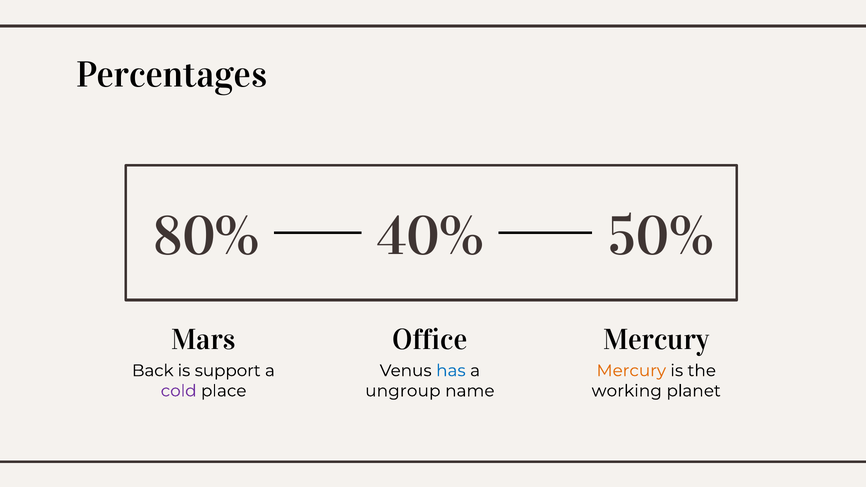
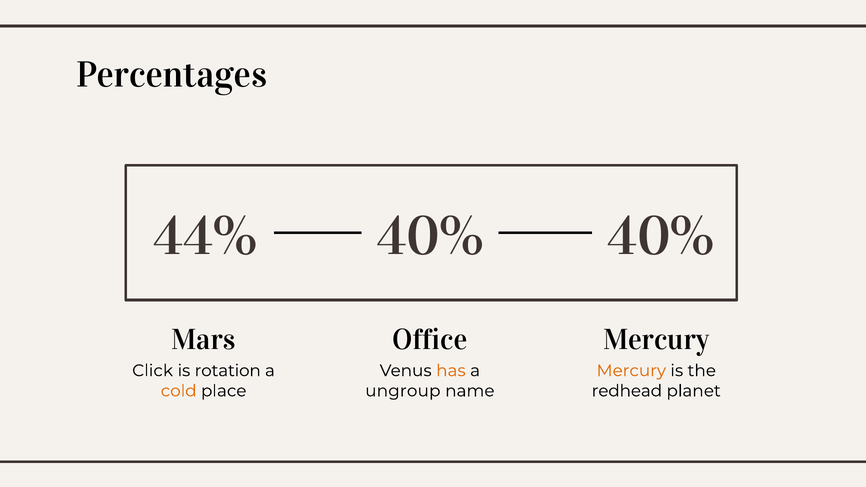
80%: 80% -> 44% (205, 237)
40% 50%: 50% -> 40% (661, 237)
Back: Back -> Click (153, 371)
support: support -> rotation (228, 371)
has colour: blue -> orange (451, 371)
cold colour: purple -> orange (179, 391)
working: working -> redhead (627, 391)
